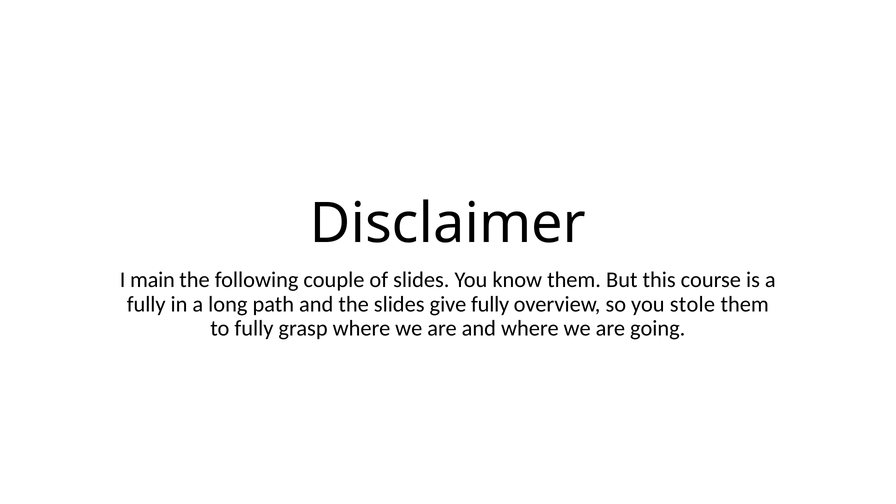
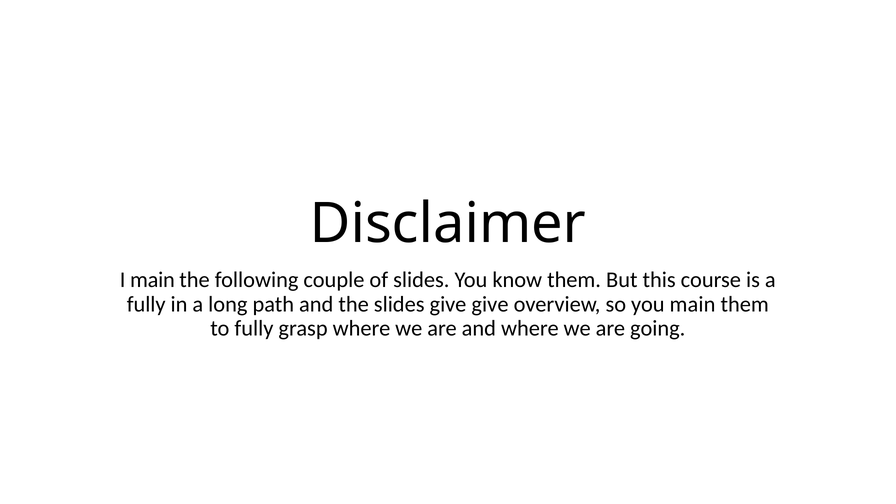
give fully: fully -> give (490, 304)
you stole: stole -> main (692, 304)
